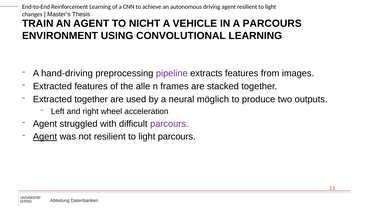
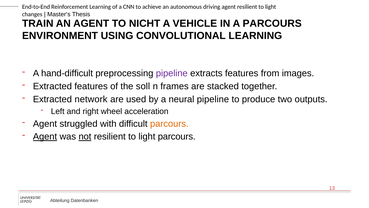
hand-driving: hand-driving -> hand-difficult (67, 73)
alle: alle -> soll (143, 86)
Extracted together: together -> network (91, 99)
neural möglich: möglich -> pipeline (213, 99)
parcours colour: purple -> orange (169, 123)
not underline: none -> present (85, 136)
